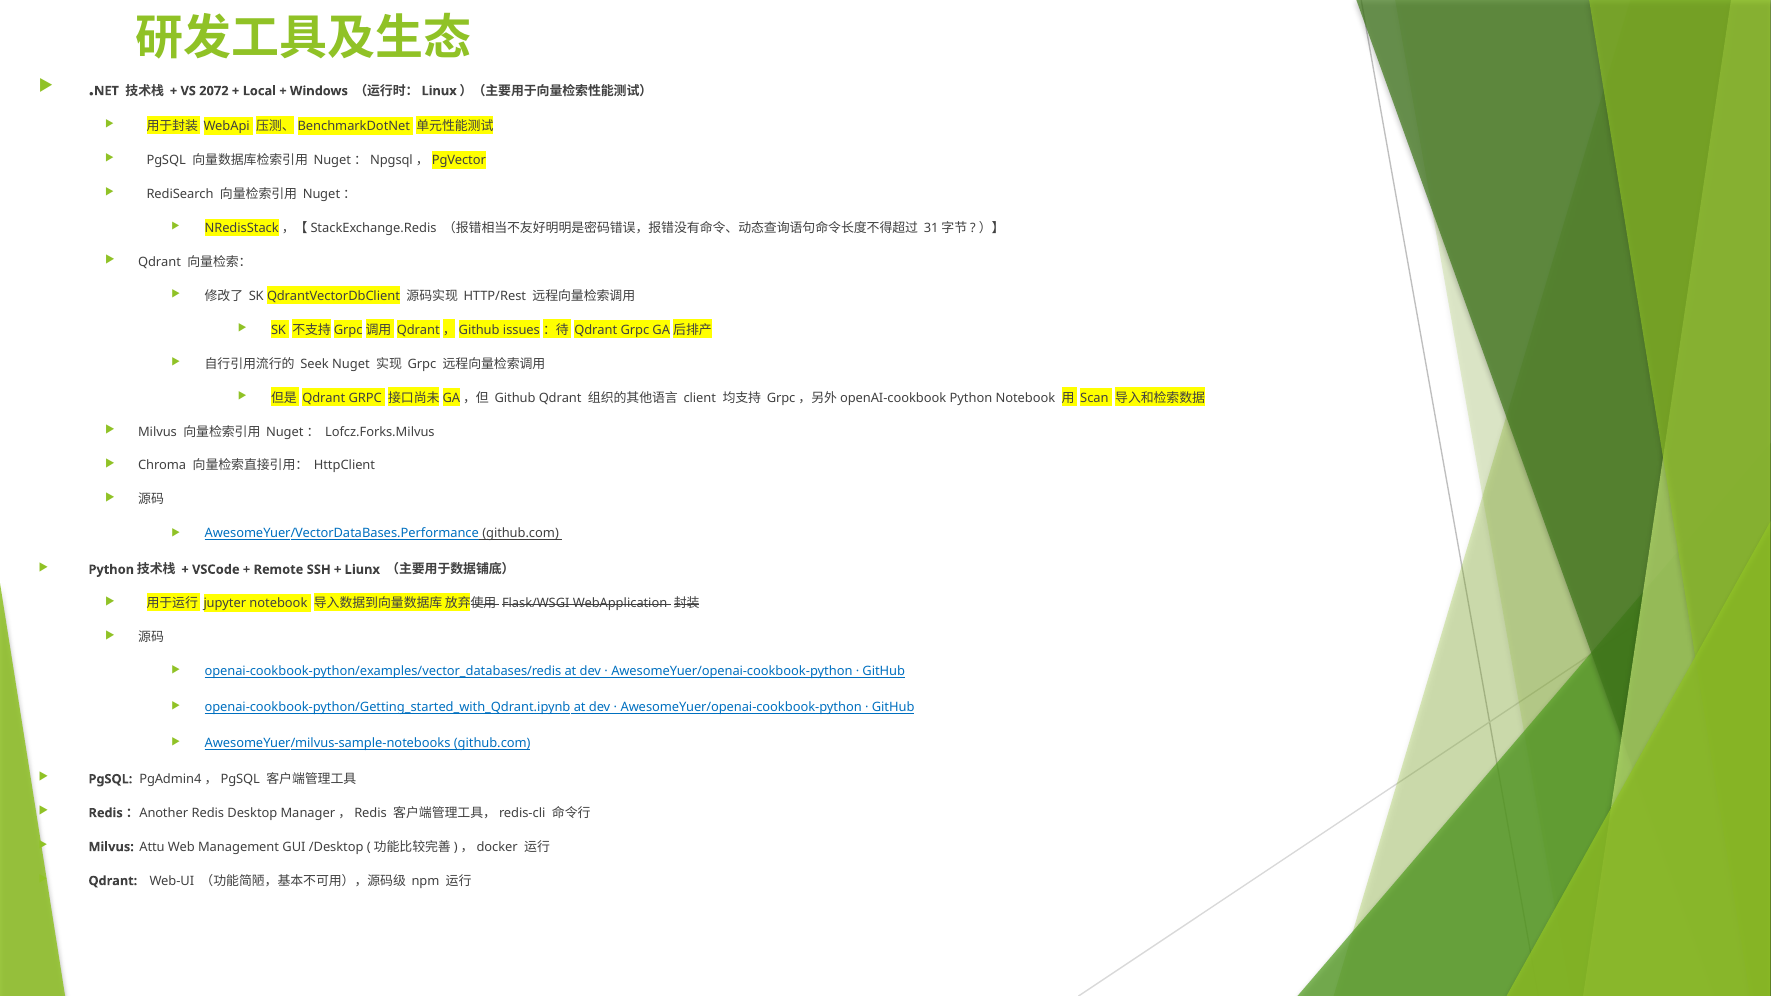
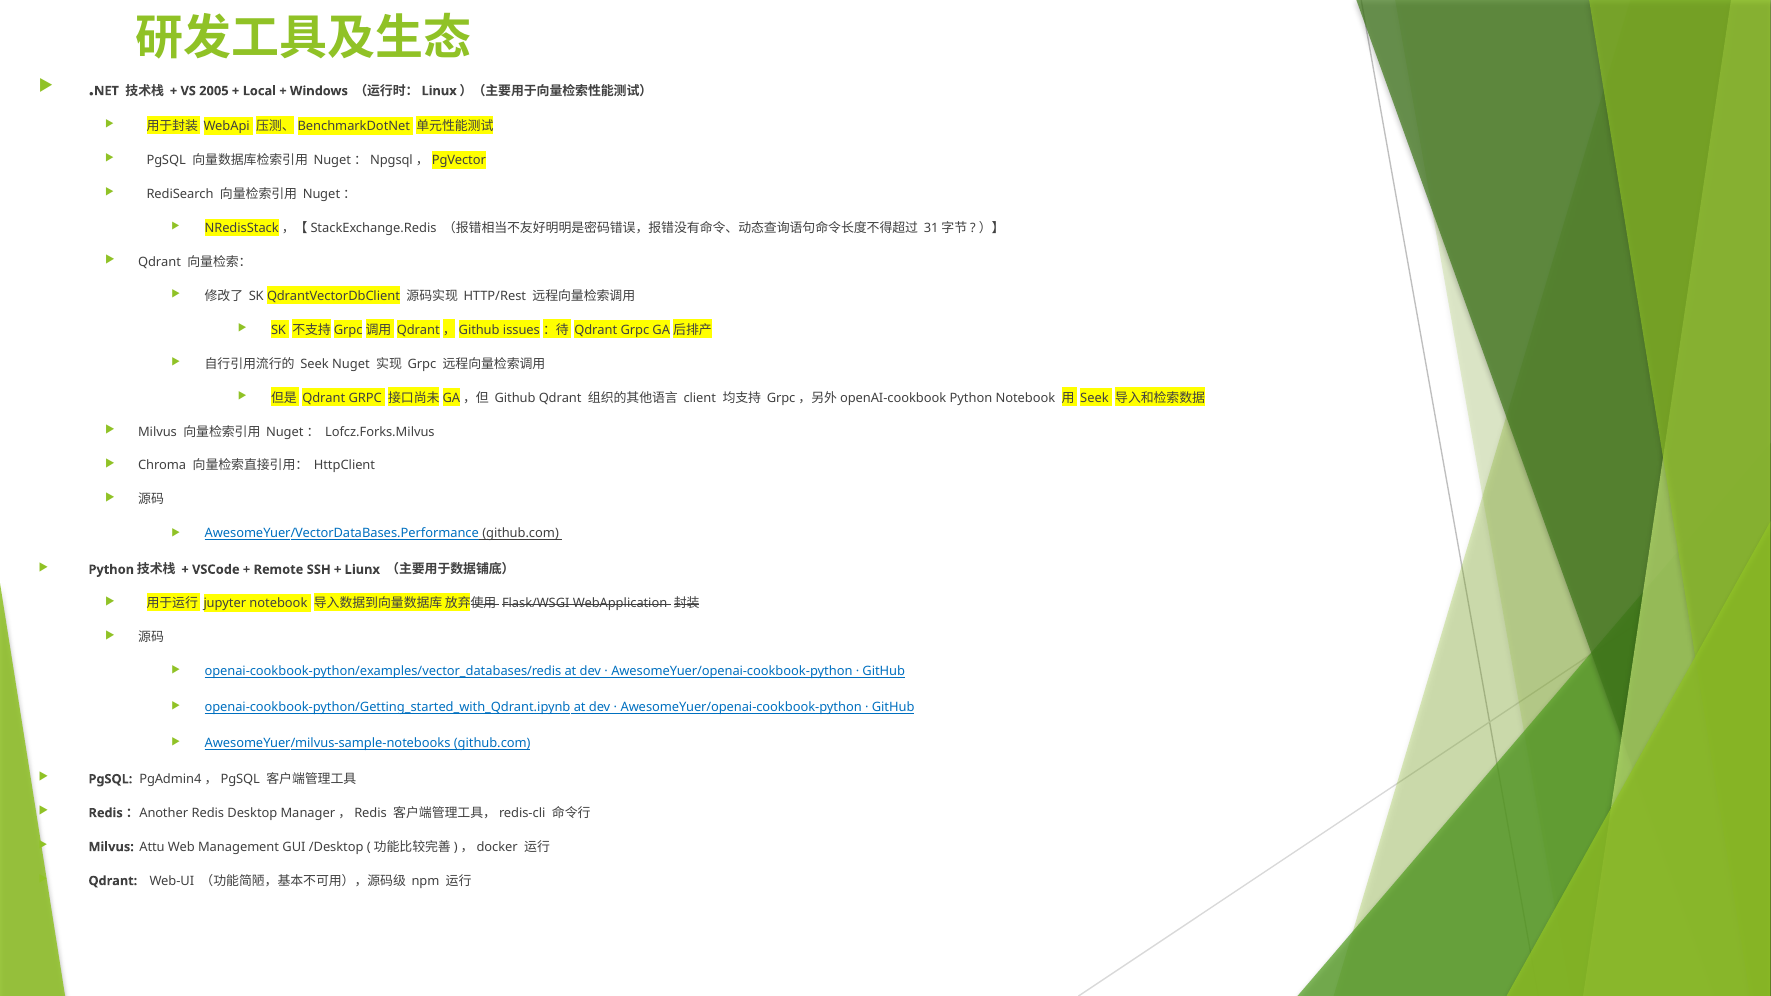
2072: 2072 -> 2005 (214, 91)
Scan: Scan -> Seek (1094, 398)
